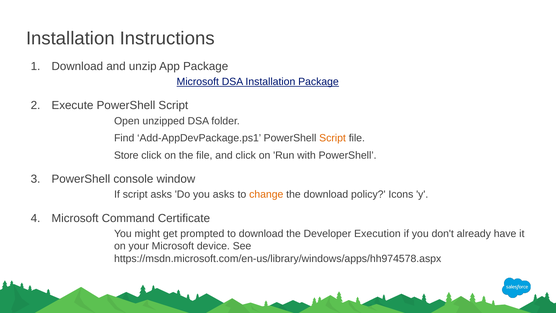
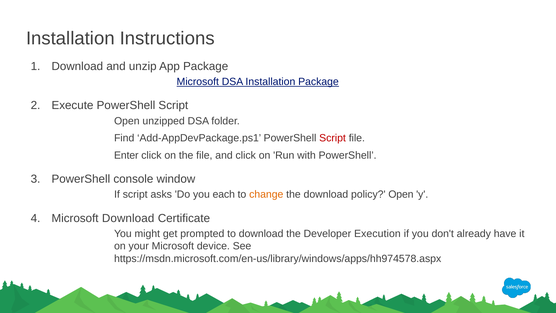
Script colour: orange -> red (333, 138)
Store: Store -> Enter (126, 155)
you asks: asks -> each (224, 194)
policy Icons: Icons -> Open (401, 194)
Microsoft Command: Command -> Download (128, 218)
